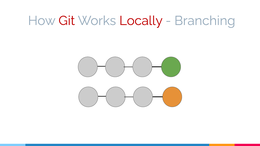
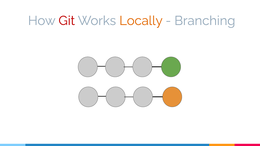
Locally colour: red -> orange (141, 21)
